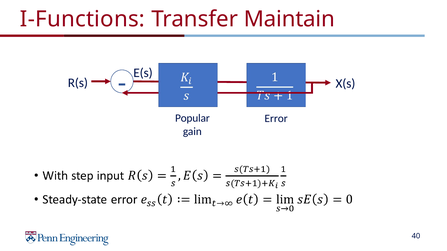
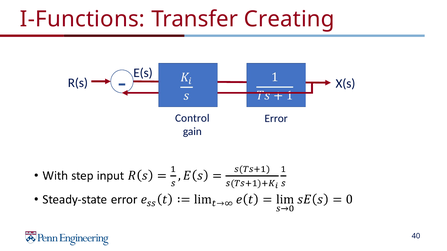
Maintain: Maintain -> Creating (289, 19)
Popular: Popular -> Control (192, 118)
